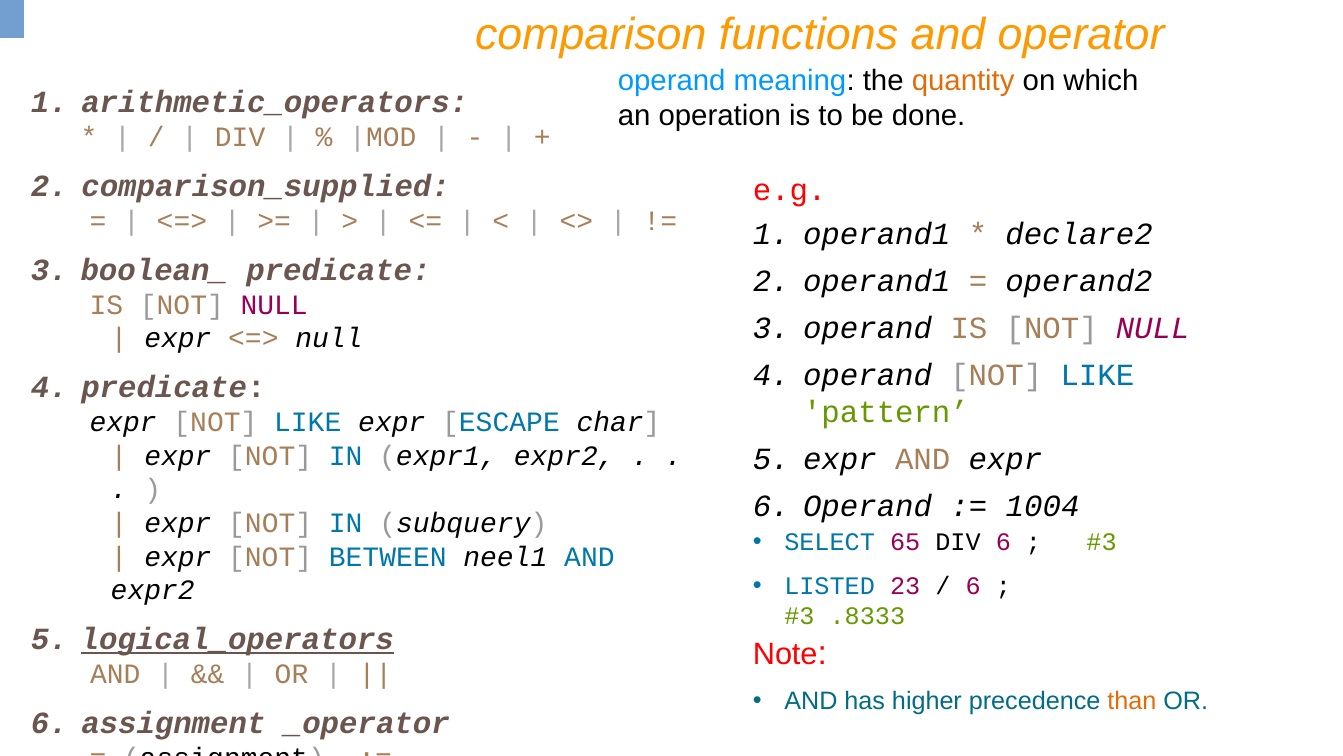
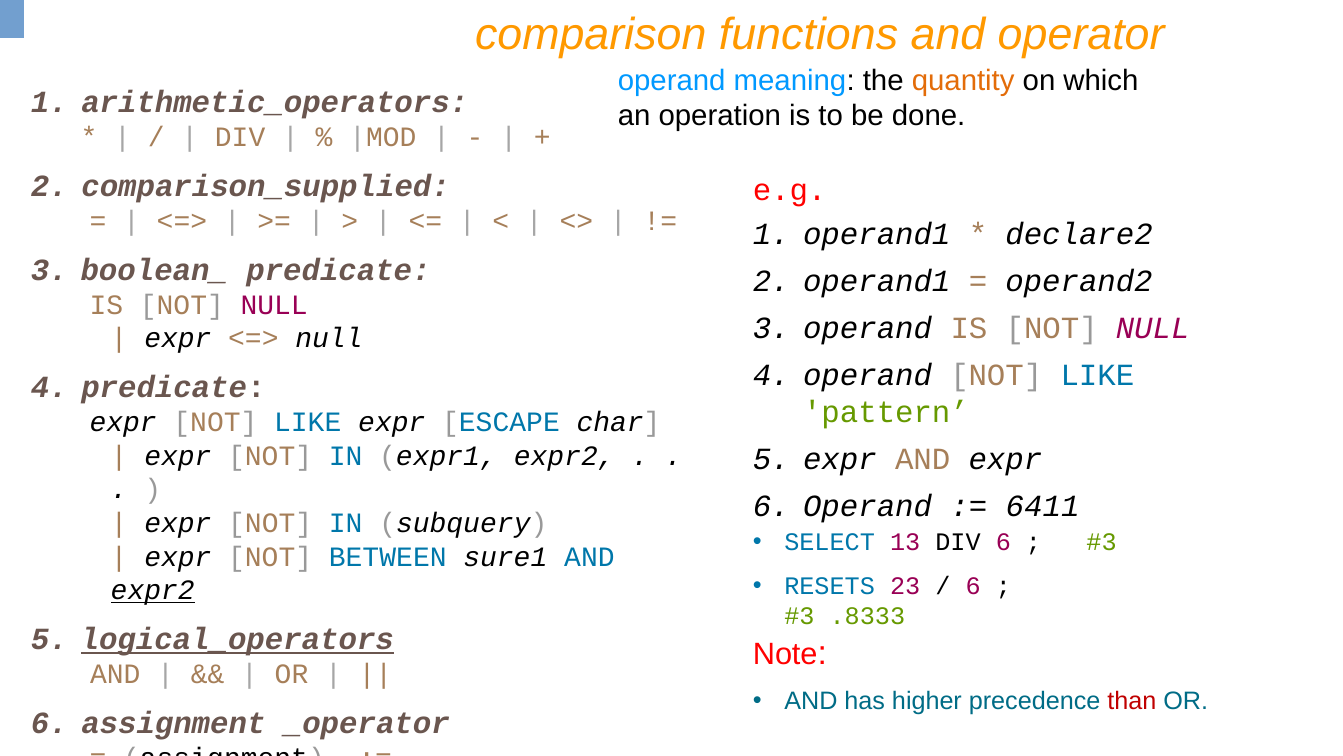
1004: 1004 -> 6411 (1043, 506)
65: 65 -> 13 (905, 542)
neel1: neel1 -> sure1 (505, 557)
LISTED: LISTED -> RESETS (830, 586)
expr2 underline: none -> present (153, 590)
than colour: orange -> red (1132, 701)
